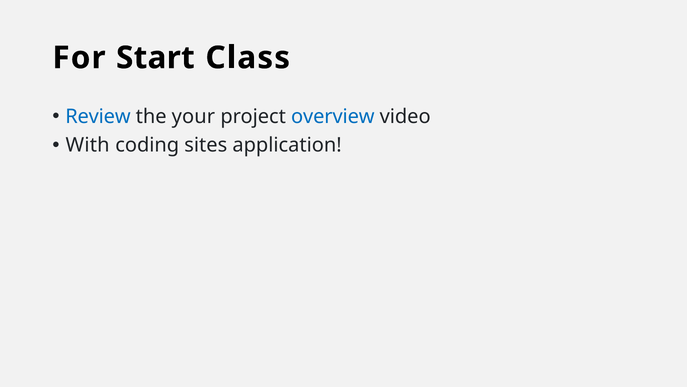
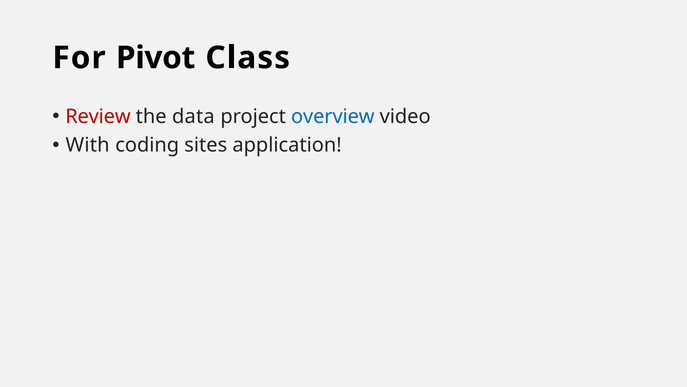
Start: Start -> Pivot (156, 58)
Review colour: blue -> red (98, 116)
your: your -> data (193, 116)
